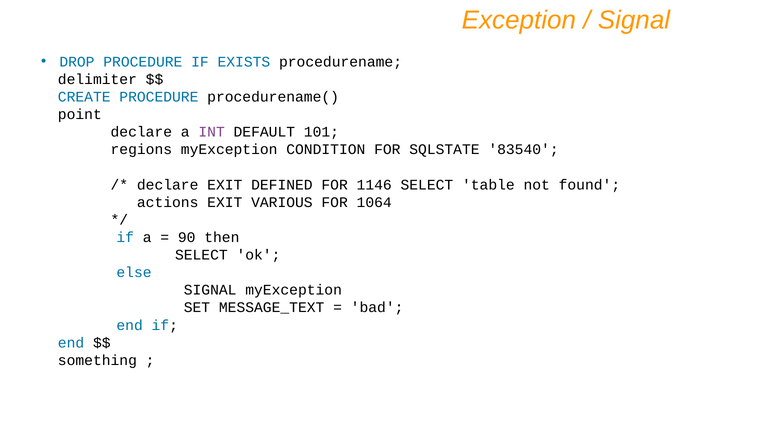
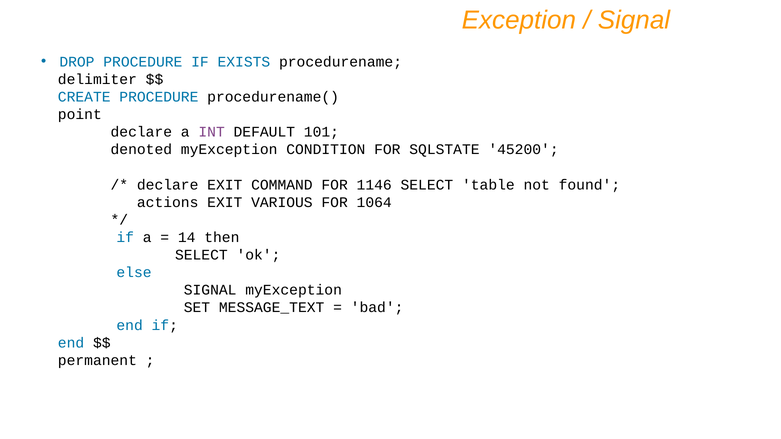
regions: regions -> denoted (141, 150)
83540: 83540 -> 45200 (524, 150)
DEFINED: DEFINED -> COMMAND (282, 185)
90: 90 -> 14 (187, 238)
something: something -> permanent (97, 361)
